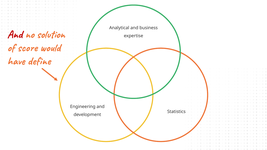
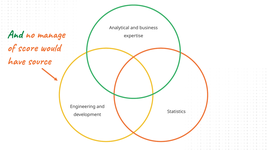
And colour: red -> green (15, 34)
solution: solution -> manage (51, 34)
define: define -> source (39, 61)
